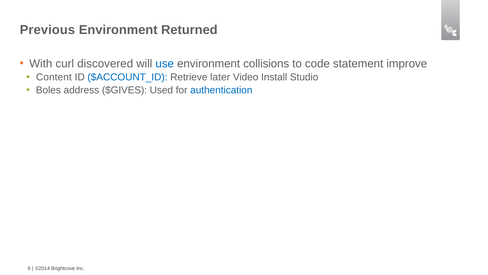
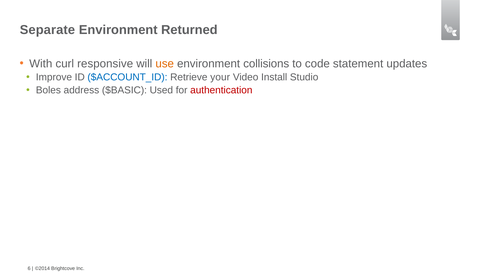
Previous: Previous -> Separate (47, 30)
discovered: discovered -> responsive (105, 64)
use colour: blue -> orange (165, 64)
improve: improve -> updates (407, 64)
Content: Content -> Improve (54, 77)
later: later -> your (220, 77)
$GIVES: $GIVES -> $BASIC (124, 90)
authentication colour: blue -> red (221, 90)
